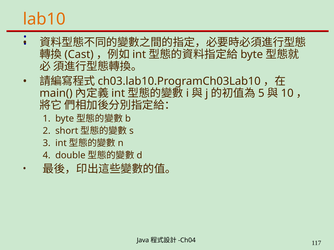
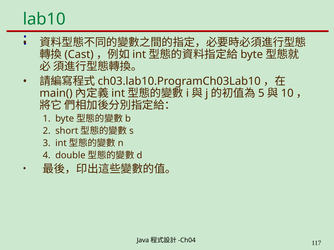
lab10 colour: orange -> green (44, 19)
